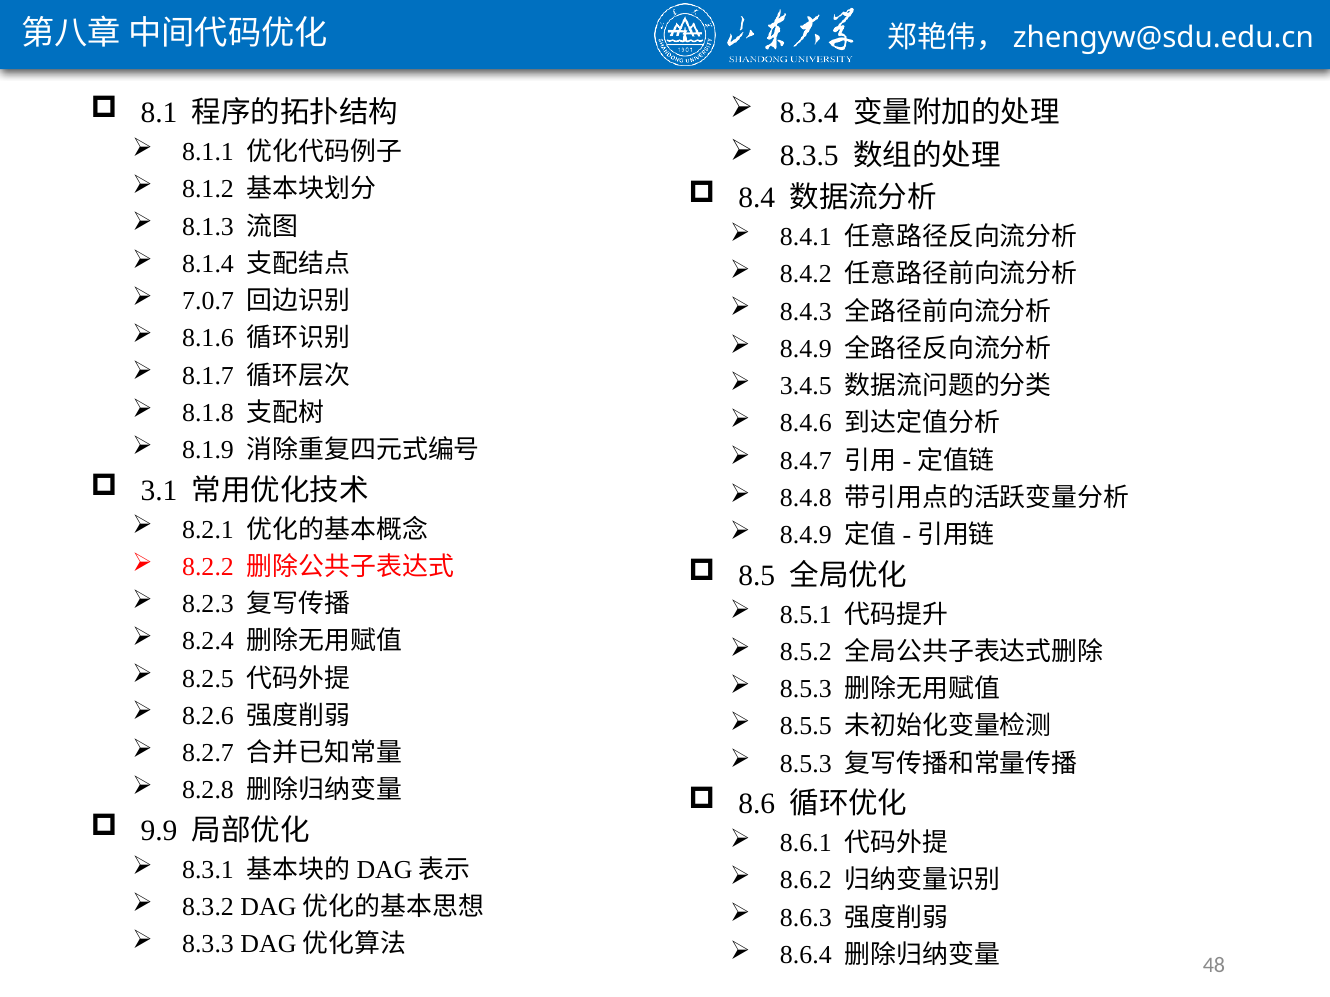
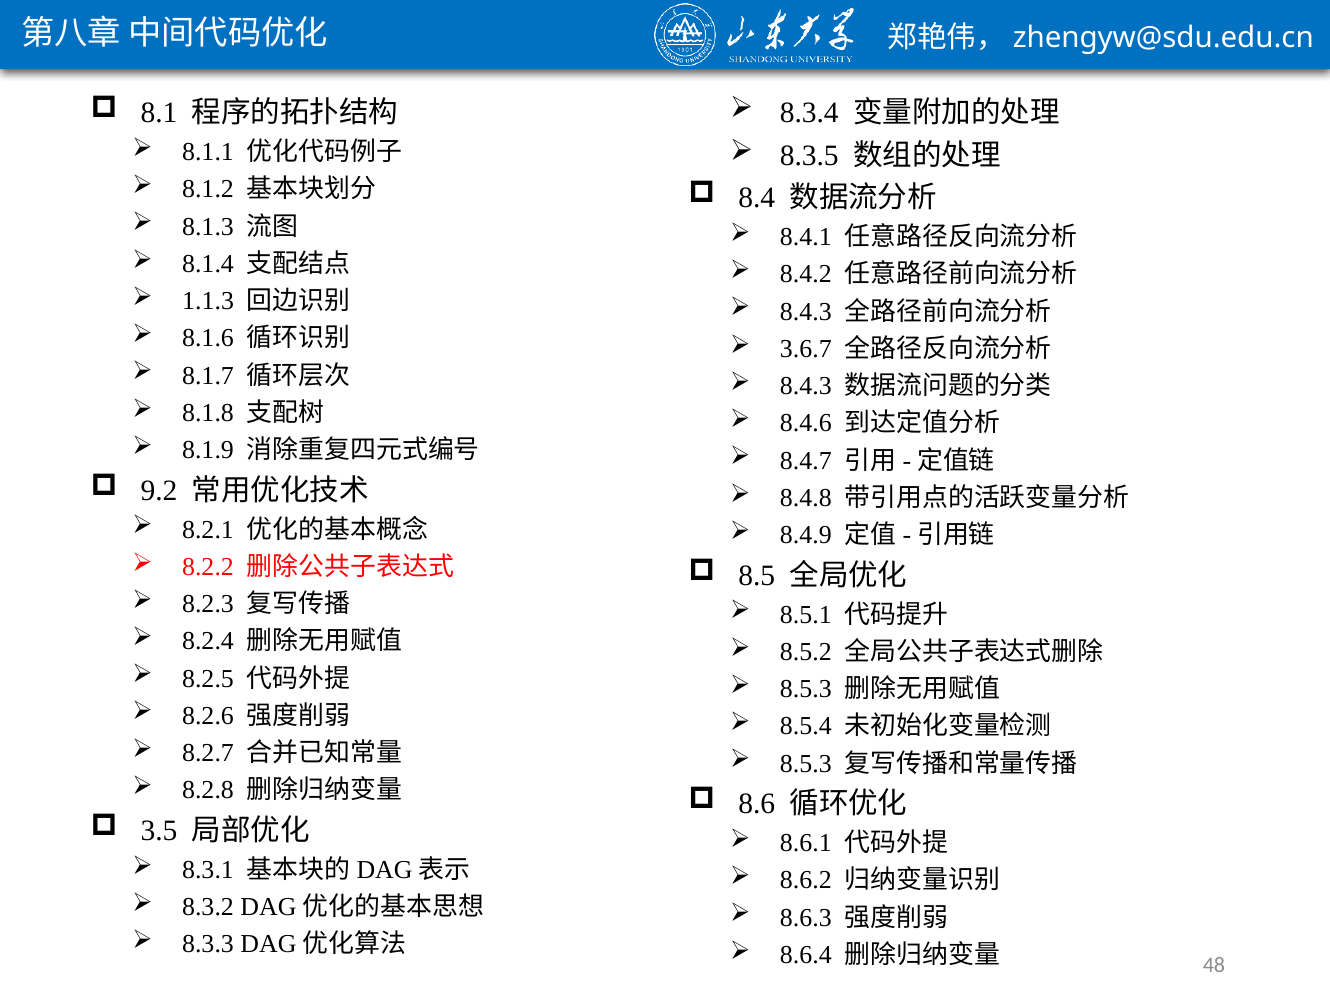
7.0.7: 7.0.7 -> 1.1.3 (208, 301)
8.4.9: 8.4.9 -> 3.6.7 (806, 349)
3.4.5: 3.4.5 -> 8.4.3 (806, 386)
3.1: 3.1 -> 9.2 (159, 491)
8.5.5: 8.5.5 -> 8.5.4 (806, 727)
9.9: 9.9 -> 3.5 (159, 831)
